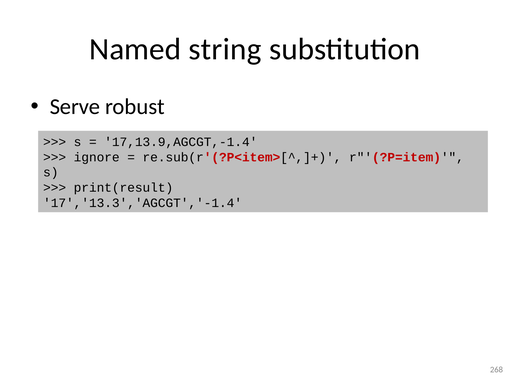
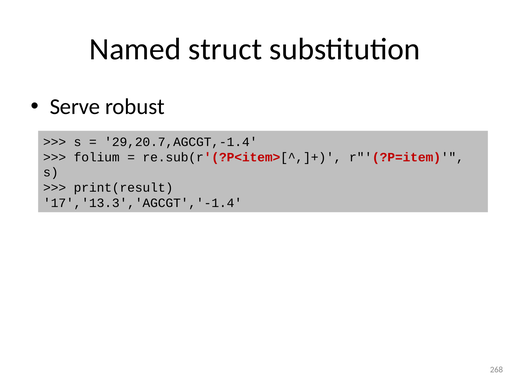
string: string -> struct (225, 49)
17,13.9,AGCGT,-1.4: 17,13.9,AGCGT,-1.4 -> 29,20.7,AGCGT,-1.4 (181, 142)
ignore: ignore -> folium (97, 157)
